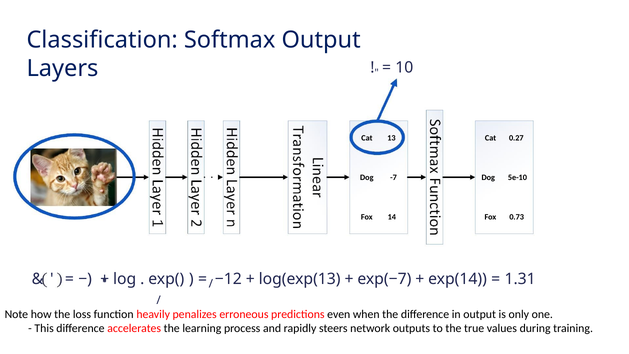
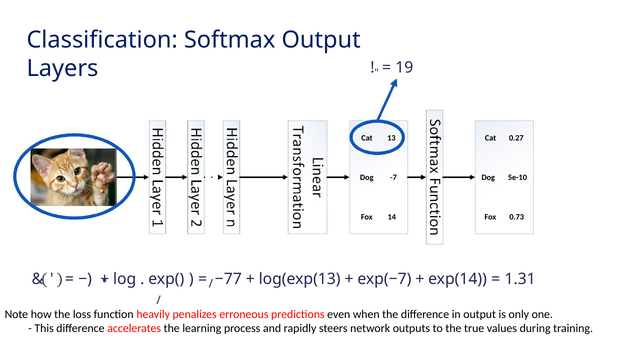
10: 10 -> 19 (404, 67)
−12: −12 -> −77 (228, 279)
